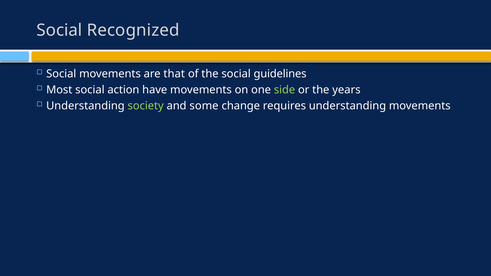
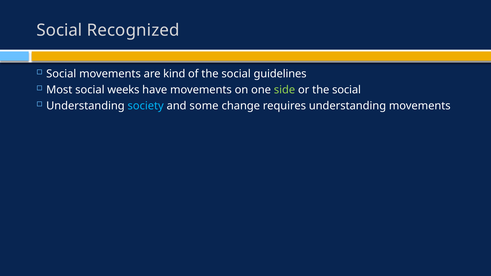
that: that -> kind (174, 74)
action: action -> weeks (123, 90)
or the years: years -> social (347, 90)
society colour: light green -> light blue (146, 106)
